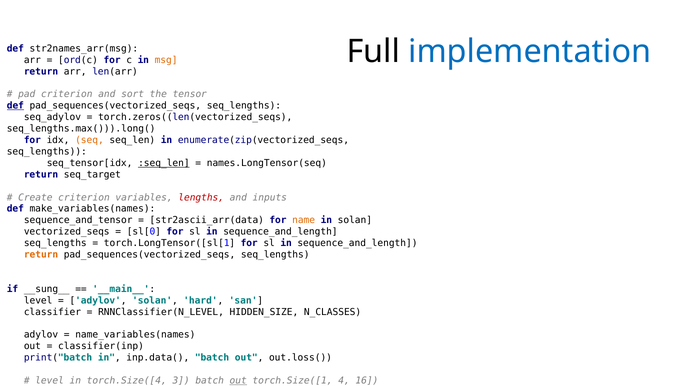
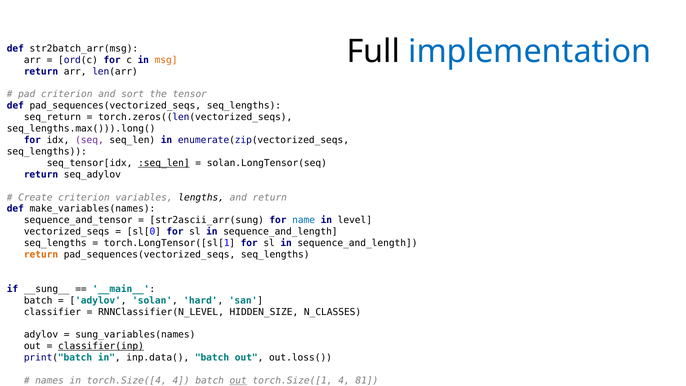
str2names_arr(msg: str2names_arr(msg -> str2batch_arr(msg (84, 48)
def underline: present -> none (15, 106)
seq_adylov: seq_adylov -> seq_return (52, 117)
seq colour: orange -> purple (89, 140)
names.LongTensor(seq: names.LongTensor(seq -> solan.LongTensor(seq (267, 163)
seq_target: seq_target -> seq_adylov (92, 174)
lengths colour: red -> black (201, 197)
and inputs: inputs -> return (270, 197)
str2ascii_arr(data: str2ascii_arr(data -> str2ascii_arr(sung (207, 220)
name colour: orange -> blue (304, 220)
in solan: solan -> level (355, 220)
level: level -> batch (38, 300)
name_variables(names: name_variables(names -> sung_variables(names (135, 335)
classifier(inp underline: none -> present (101, 346)
level: level -> names (50, 381)
torch.Size([4 3: 3 -> 4 (181, 381)
16: 16 -> 81 (367, 381)
